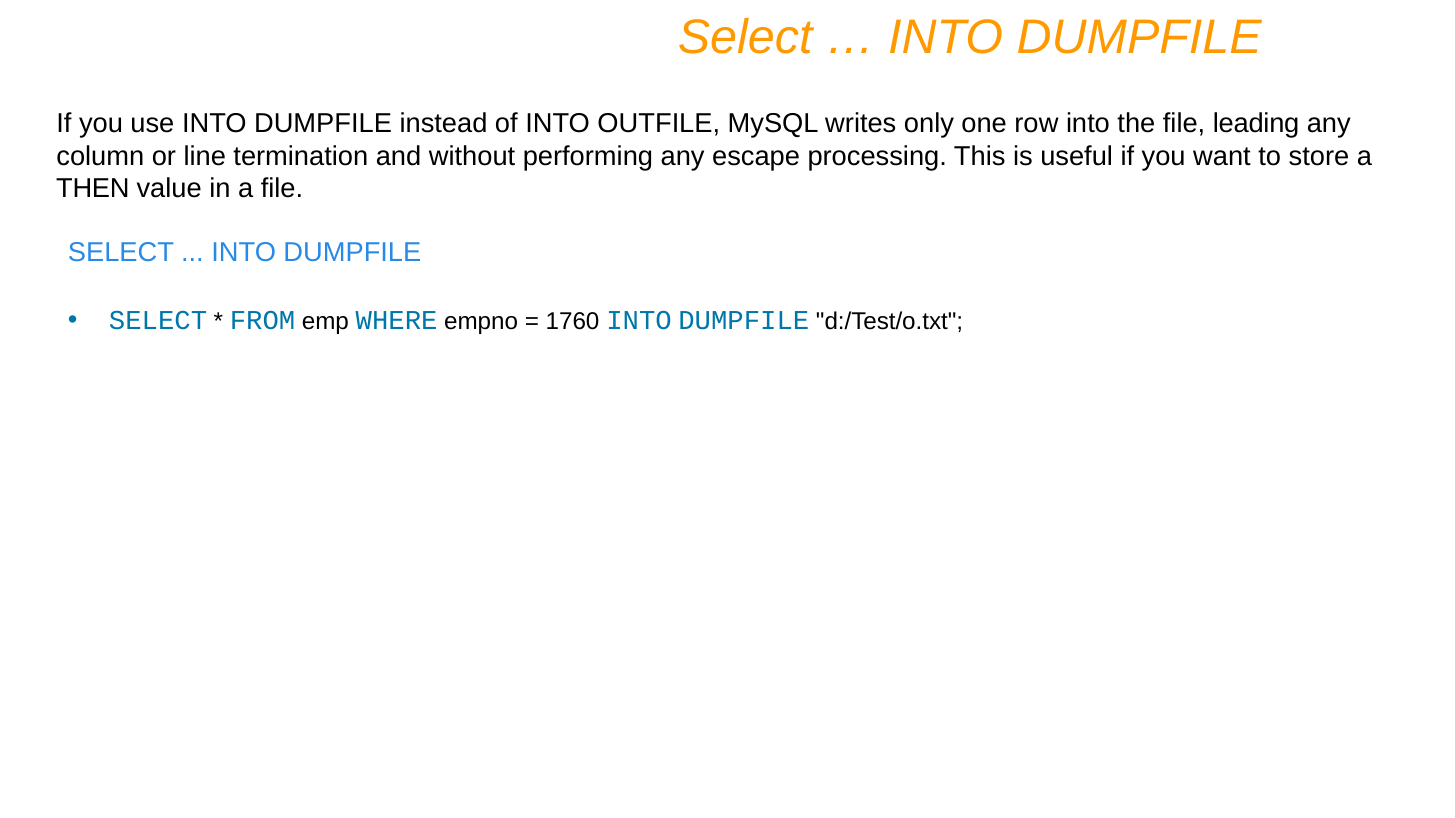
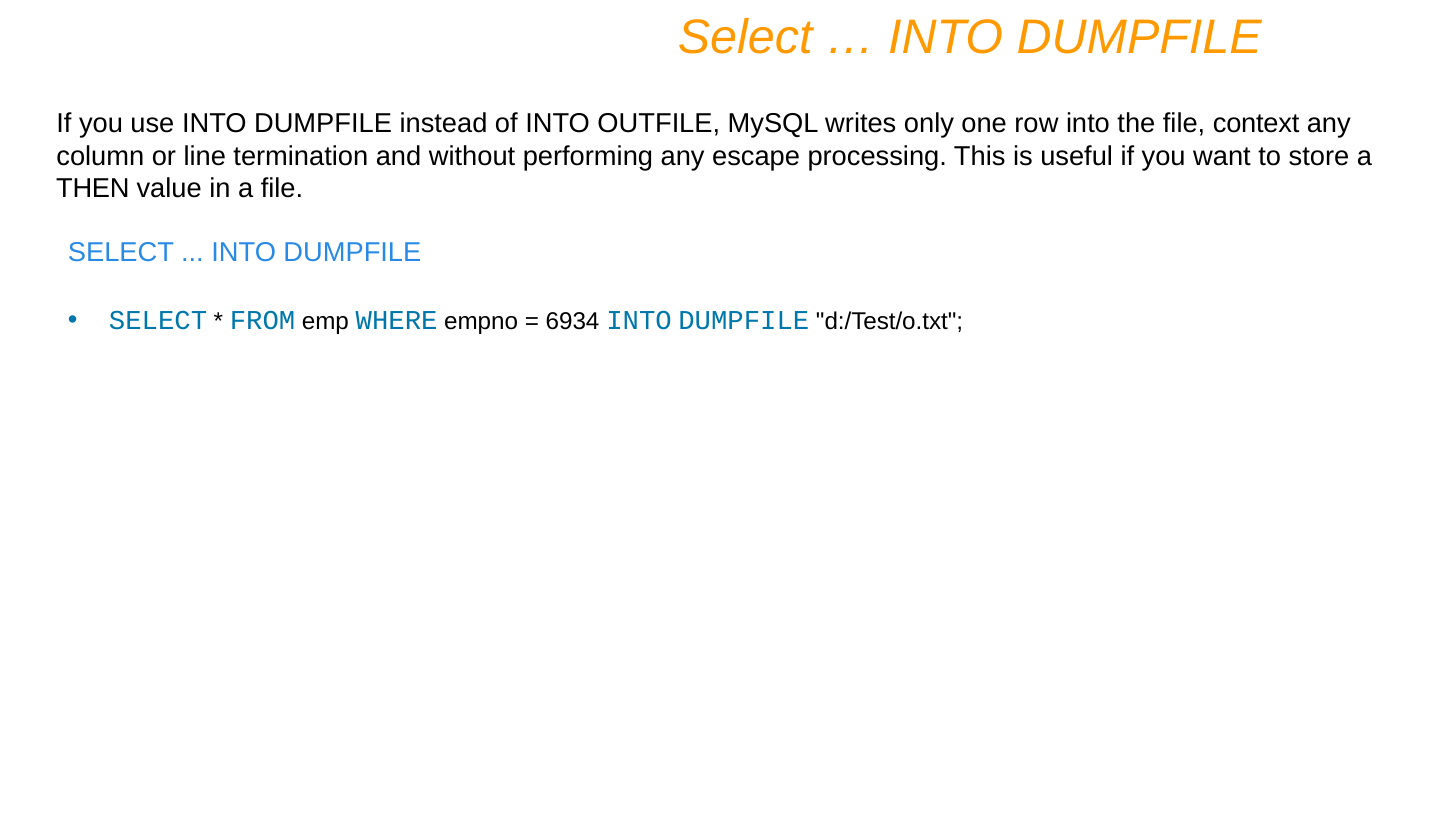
leading: leading -> context (1256, 124)
1760: 1760 -> 6934 (573, 322)
